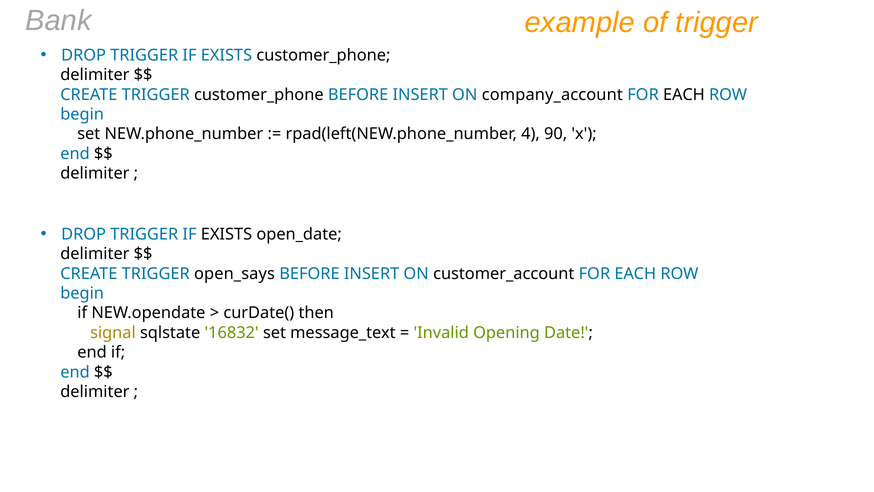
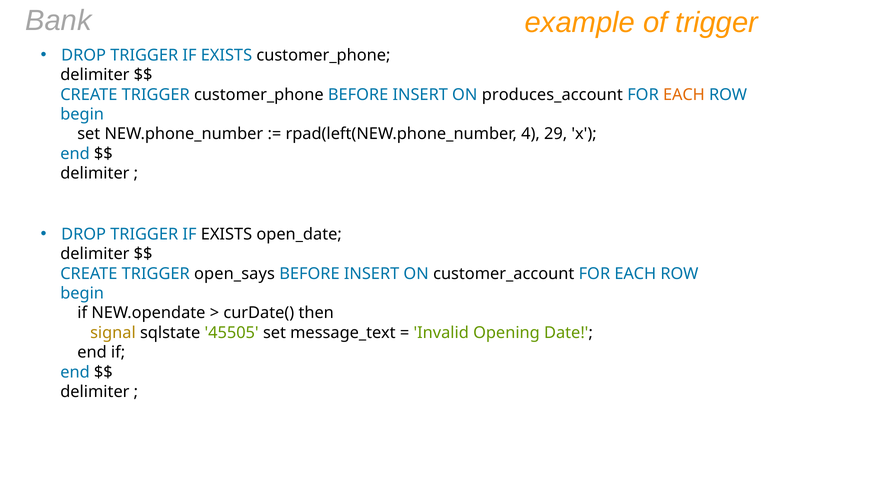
company_account: company_account -> produces_account (552, 95)
EACH colour: black -> orange (684, 95)
90: 90 -> 29 (556, 134)
16832: 16832 -> 45505 (232, 333)
